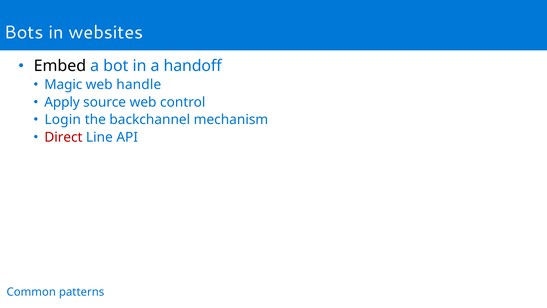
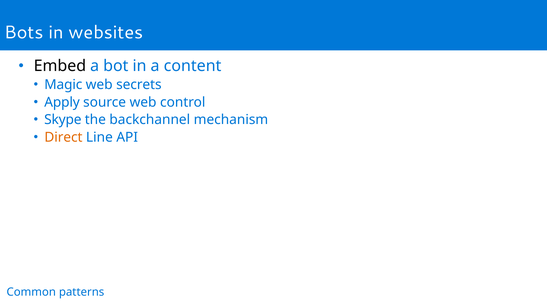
handoff: handoff -> content (193, 66)
handle: handle -> secrets (139, 85)
Login: Login -> Skype (63, 120)
Direct colour: red -> orange (63, 137)
